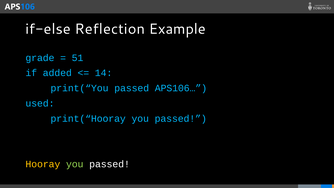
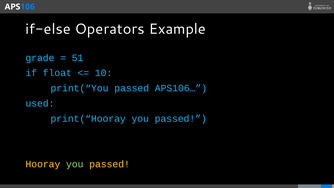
Reflection: Reflection -> Operators (110, 29)
added: added -> float (57, 73)
14: 14 -> 10 (104, 73)
passed colour: white -> yellow (110, 164)
